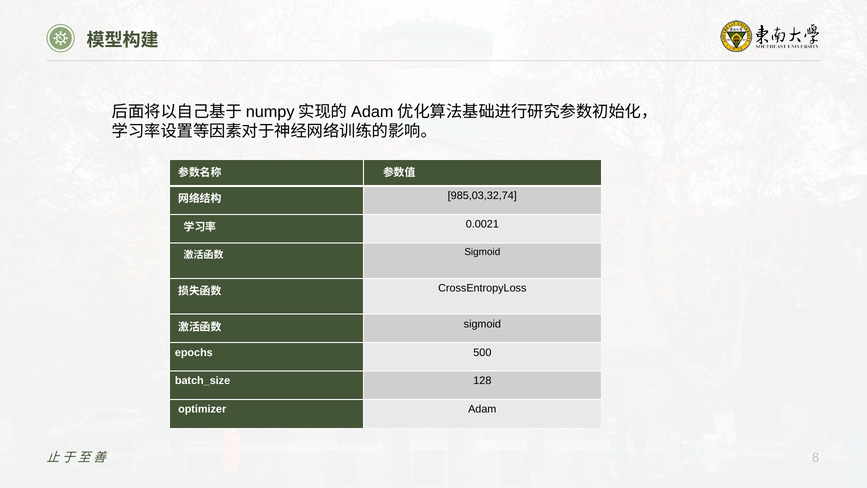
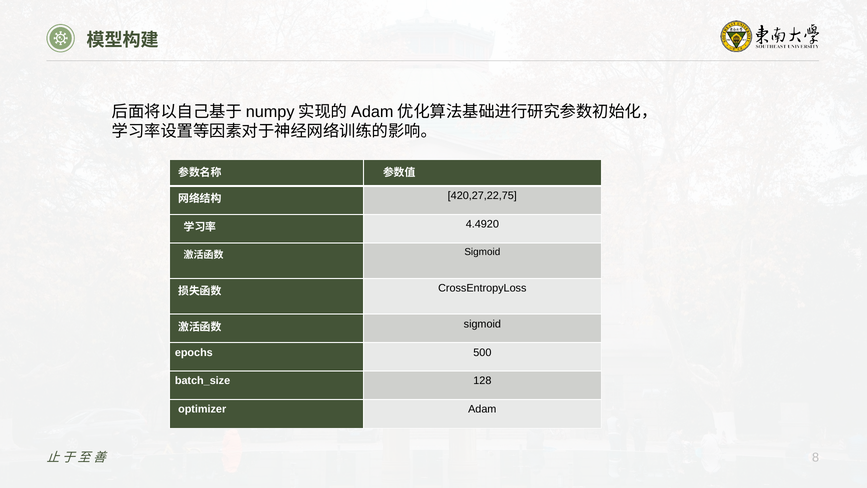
985,03,32,74: 985,03,32,74 -> 420,27,22,75 (482, 196)
0.0021: 0.0021 -> 4.4920 (482, 224)
